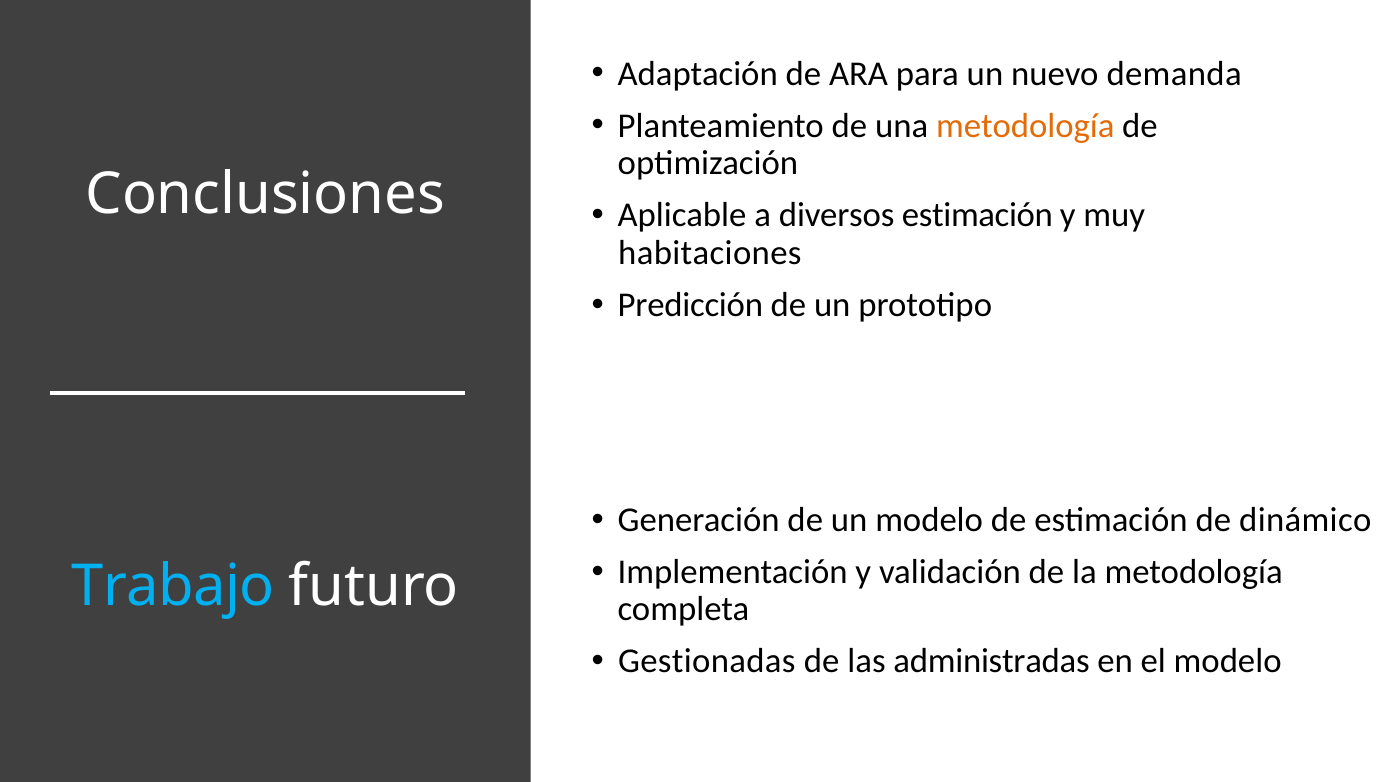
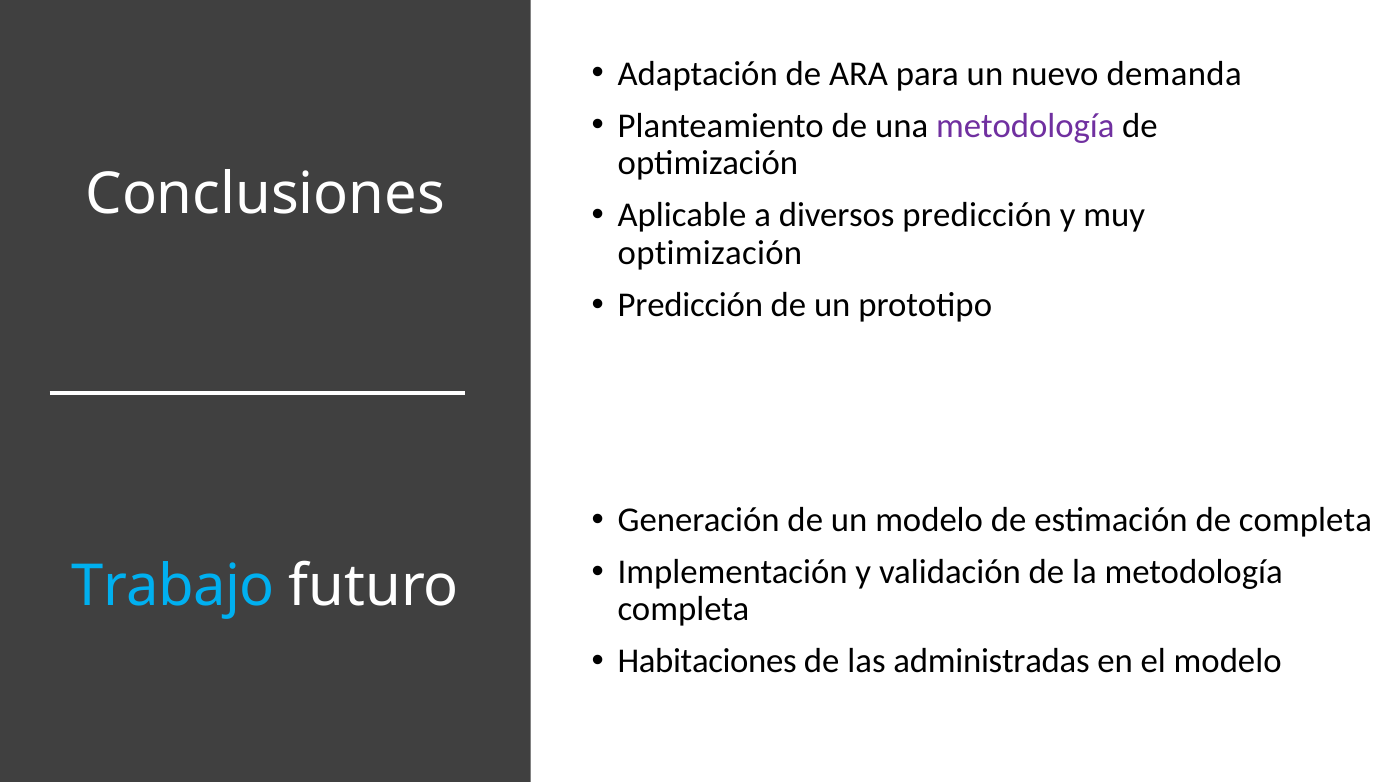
metodología colour: orange -> purple (1025, 126)
diversos estimación: estimación -> predicción (977, 215)
habitaciones: habitaciones -> optimización (710, 253)
de dinámico: dinámico -> completa (1305, 520)
Gestionadas: Gestionadas -> Habitaciones (707, 661)
